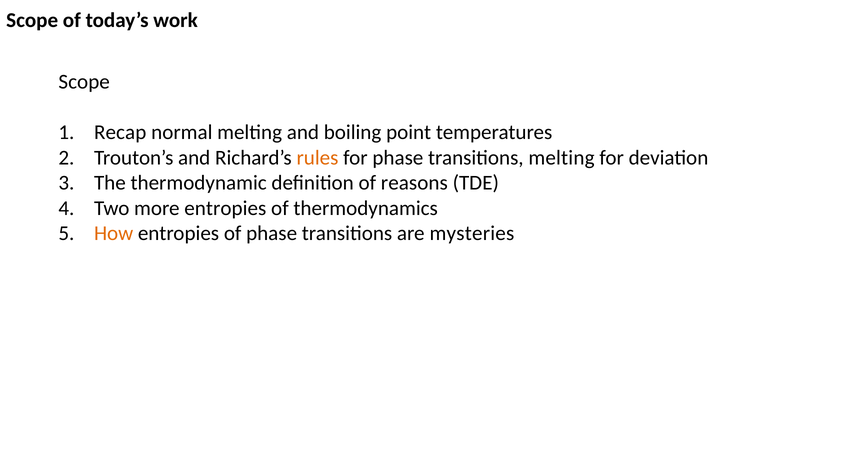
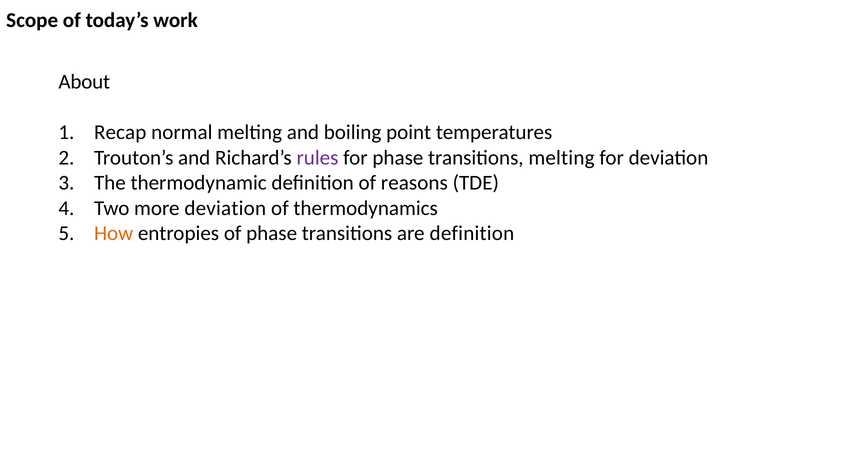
Scope: Scope -> About (84, 82)
rules colour: orange -> purple (317, 158)
more entropies: entropies -> deviation (225, 208)
are mysteries: mysteries -> definition (472, 234)
